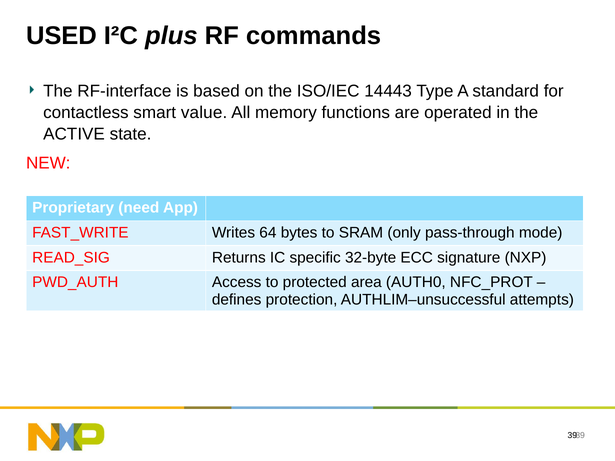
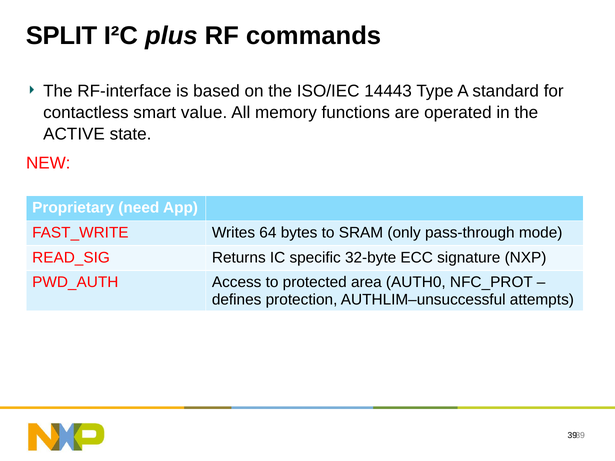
USED: USED -> SPLIT (61, 36)
